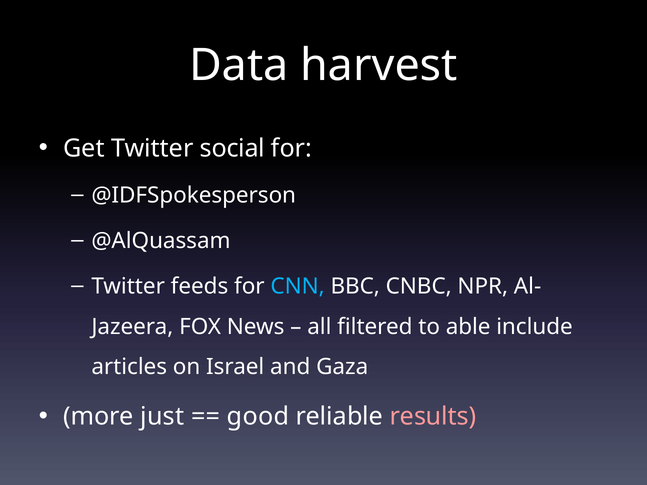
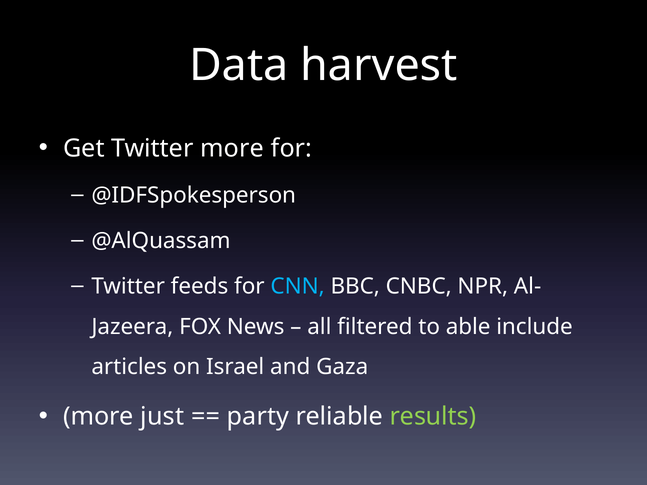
Twitter social: social -> more (232, 148)
good: good -> party (258, 417)
results colour: pink -> light green (433, 417)
